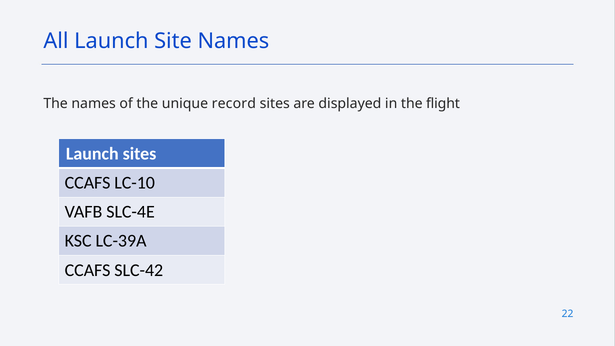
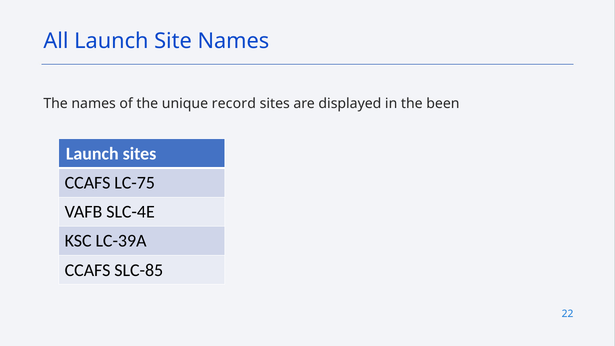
flight: flight -> been (443, 104)
LC-10: LC-10 -> LC-75 (135, 183)
SLC-42: SLC-42 -> SLC-85 (139, 270)
